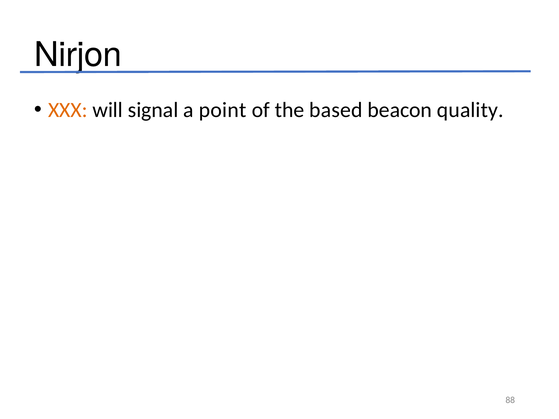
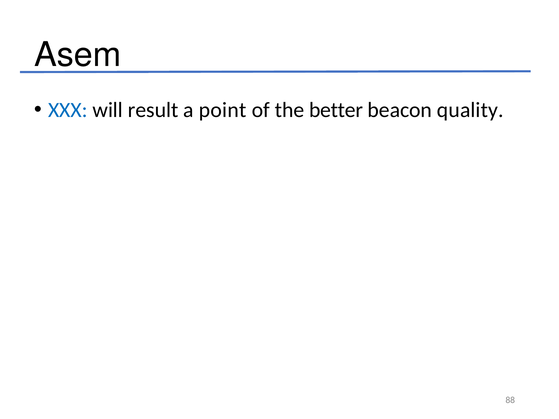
Nirjon: Nirjon -> Asem (78, 55)
XXX colour: orange -> blue (68, 110)
signal: signal -> result (153, 110)
based: based -> better (336, 110)
